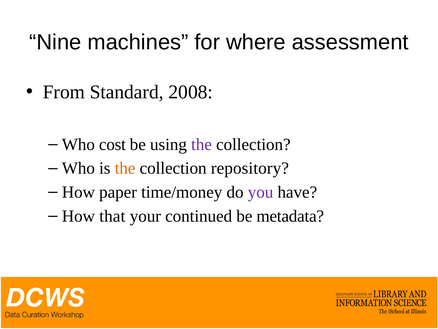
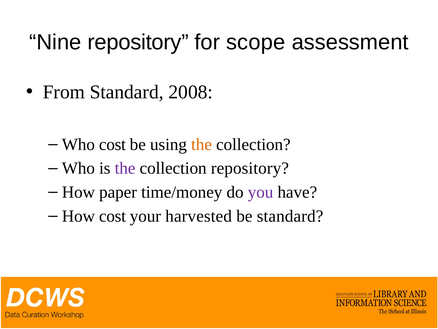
Nine machines: machines -> repository (138, 42)
where: where -> scope (256, 42)
the colour: purple -> orange (202, 144)
the colour: orange -> purple (125, 168)
How that: that -> cost (112, 216)
continued: continued -> harvested (199, 216)
be metadata: metadata -> standard (290, 216)
